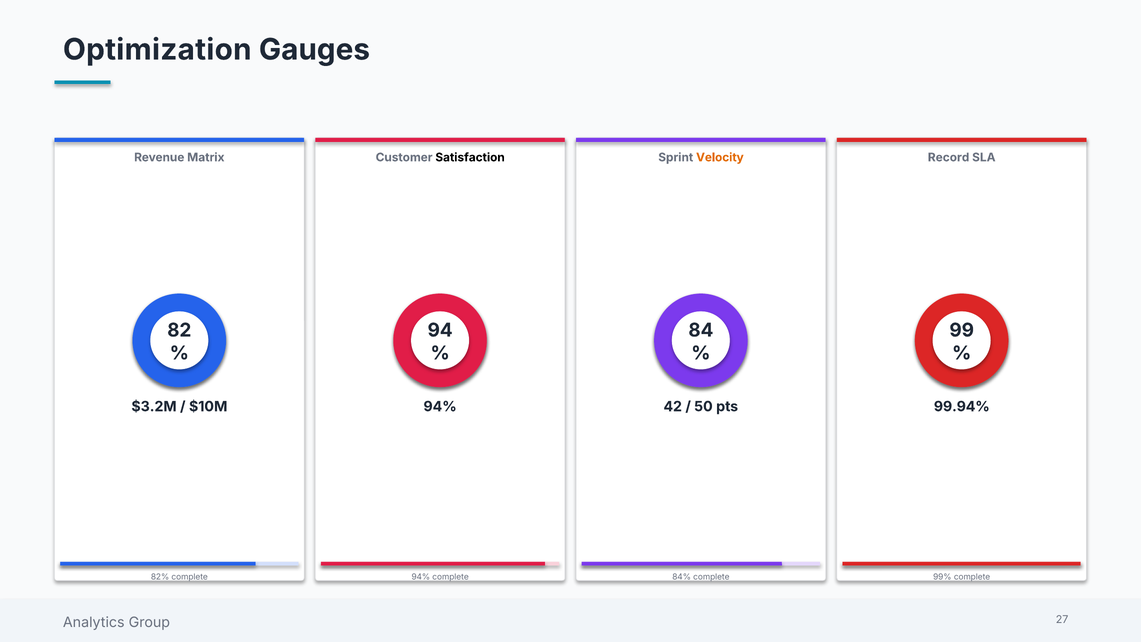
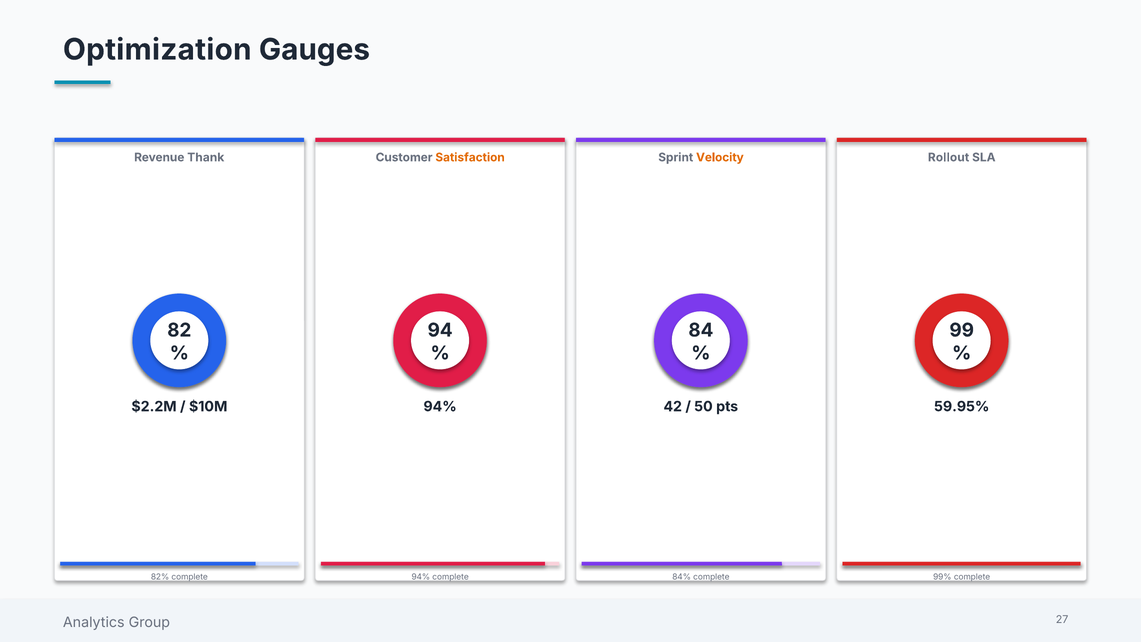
Matrix: Matrix -> Thank (206, 157)
Satisfaction colour: black -> orange (470, 157)
Record: Record -> Rollout (949, 157)
$3.2M: $3.2M -> $2.2M (154, 406)
99.94%: 99.94% -> 59.95% (962, 406)
